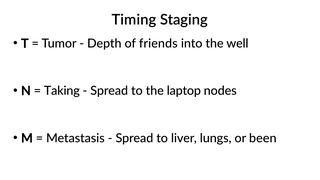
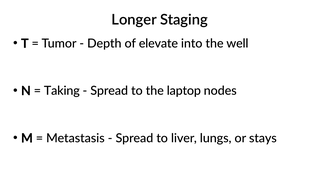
Timing: Timing -> Longer (134, 20)
friends: friends -> elevate (158, 44)
been: been -> stays (263, 138)
